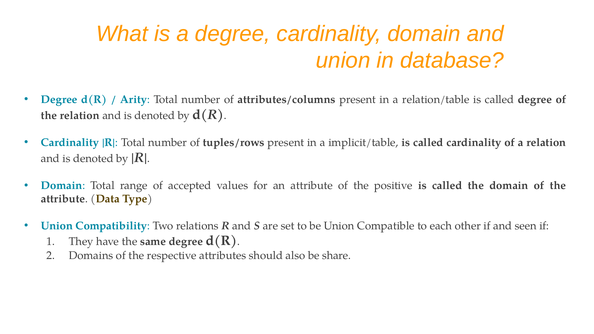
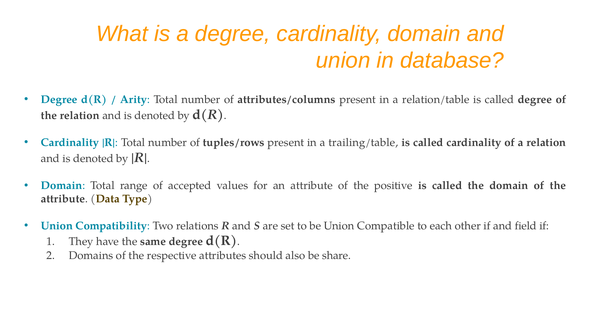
implicit/table: implicit/table -> trailing/table (363, 143)
seen: seen -> field (526, 226)
